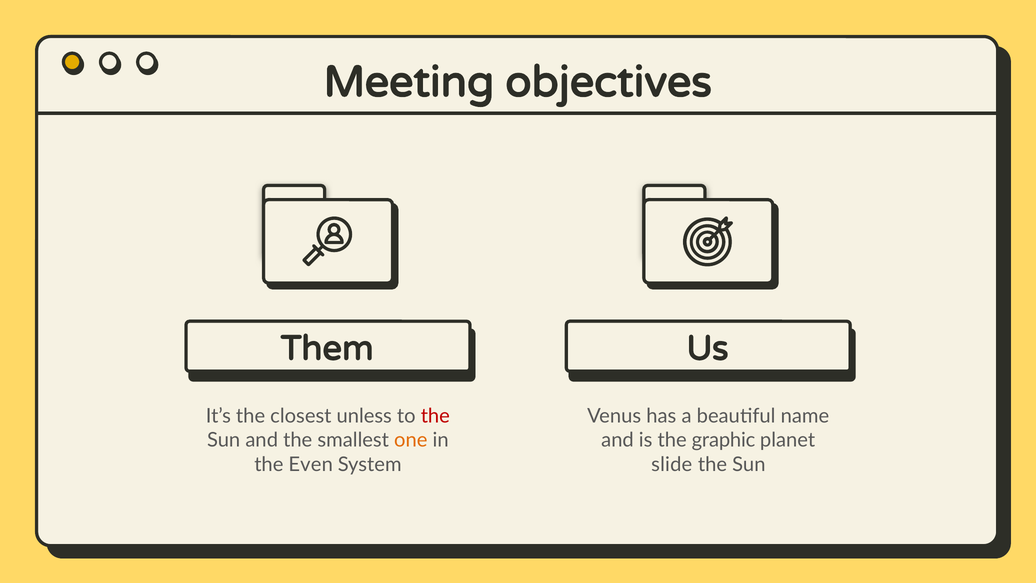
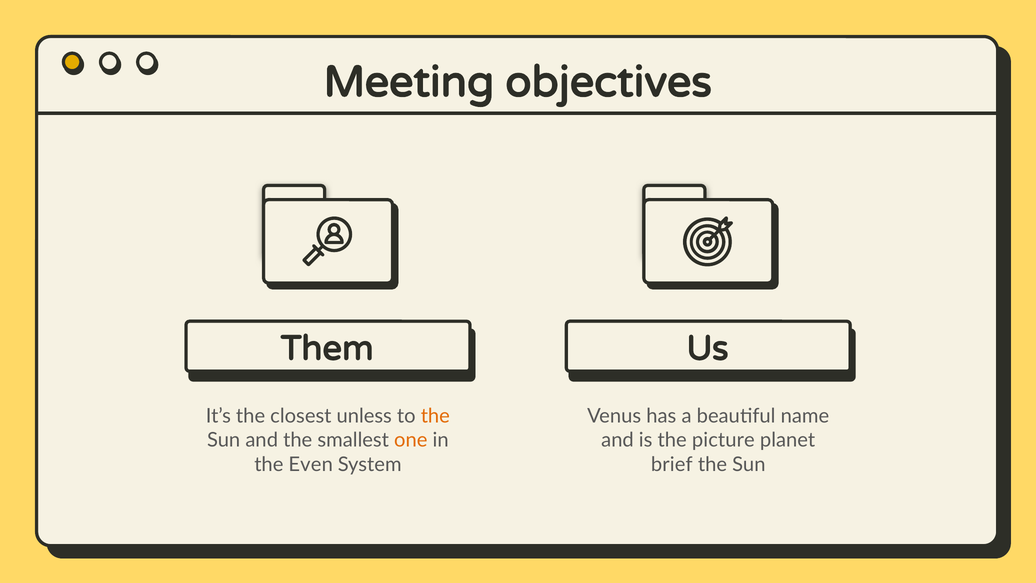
the colour: red -> orange (435, 416)
graphic: graphic -> picture (723, 440)
slide: slide -> brief (672, 464)
